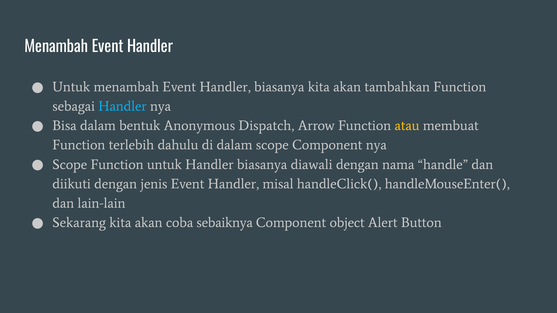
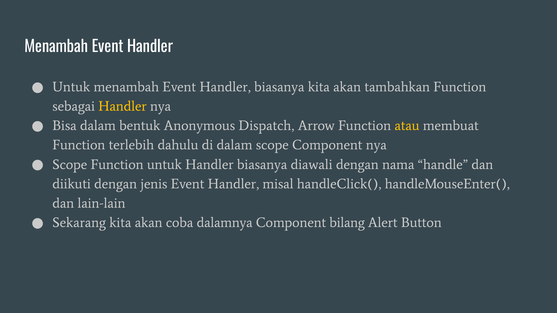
Handler colour: light blue -> yellow (123, 106)
sebaiknya: sebaiknya -> dalamnya (225, 223)
object: object -> bilang (347, 223)
